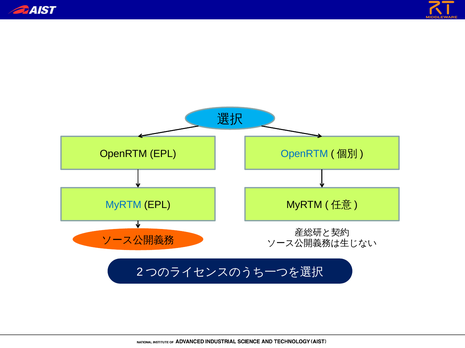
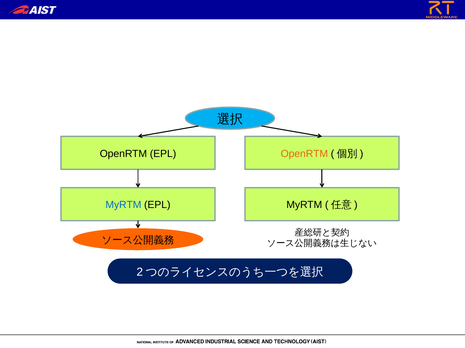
OpenRTM colour: blue -> orange (304, 154)
